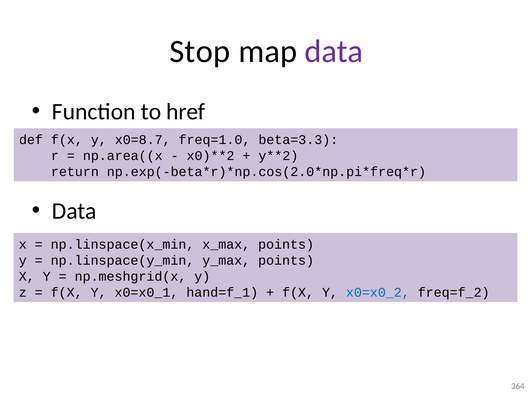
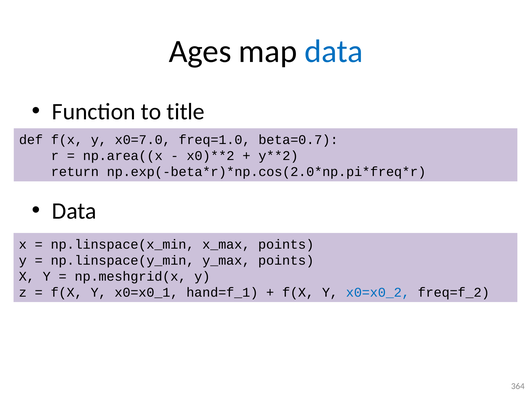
Stop: Stop -> Ages (200, 51)
data colour: purple -> blue (334, 51)
href: href -> title (186, 112)
x0=8.7: x0=8.7 -> x0=7.0 (143, 140)
beta=3.3: beta=3.3 -> beta=0.7 (298, 140)
